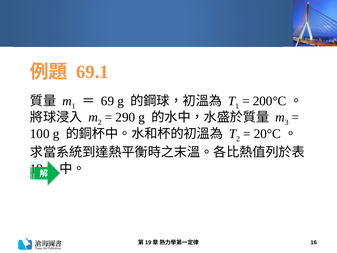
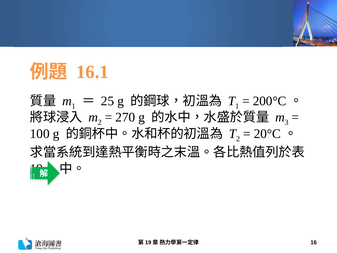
69.1: 69.1 -> 16.1 (92, 72)
69: 69 -> 25 (108, 101)
290: 290 -> 270 (125, 117)
